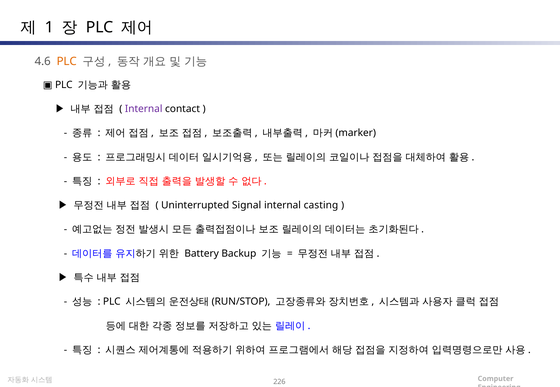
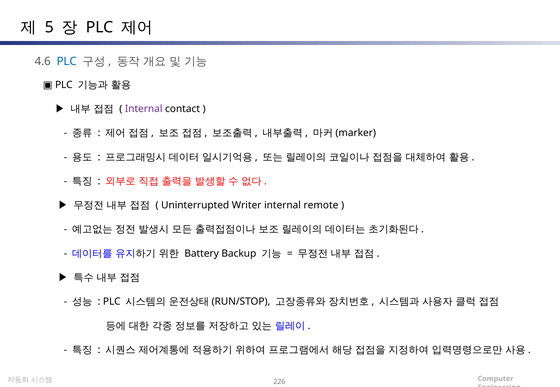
1: 1 -> 5 (49, 27)
PLC colour: orange -> blue (67, 62)
Signal: Signal -> Writer (247, 206)
casting: casting -> remote (321, 206)
